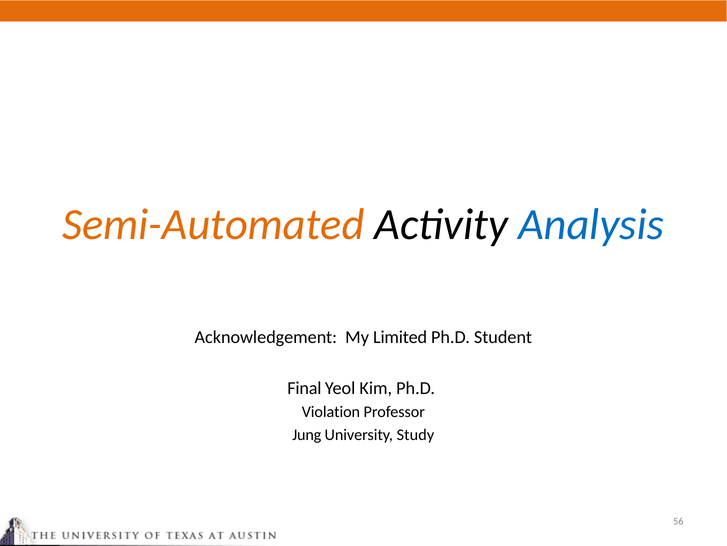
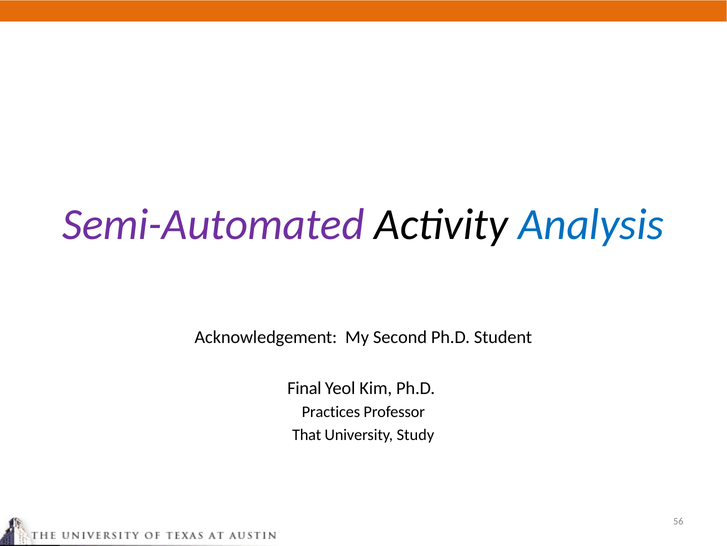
Semi-Automated colour: orange -> purple (213, 224)
Limited: Limited -> Second (400, 337)
Violation: Violation -> Practices (331, 411)
Jung: Jung -> That (307, 434)
